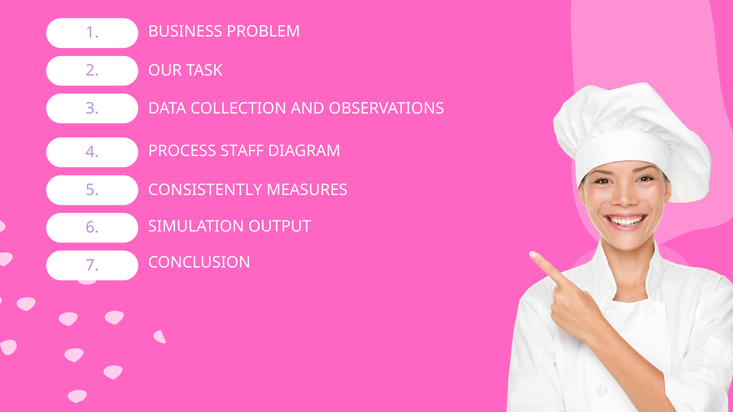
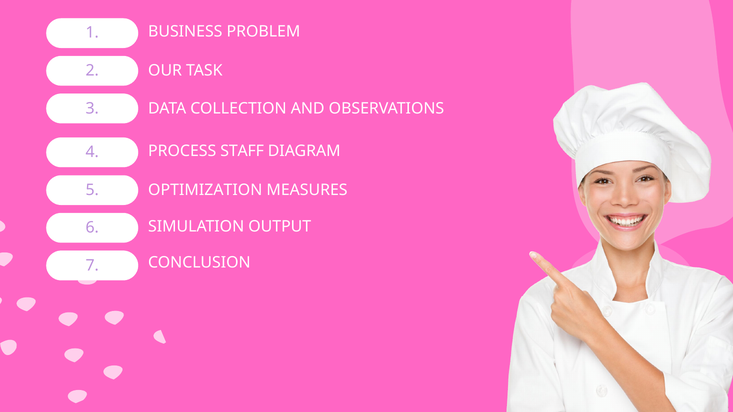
CONSISTENTLY: CONSISTENTLY -> OPTIMIZATION (205, 190)
